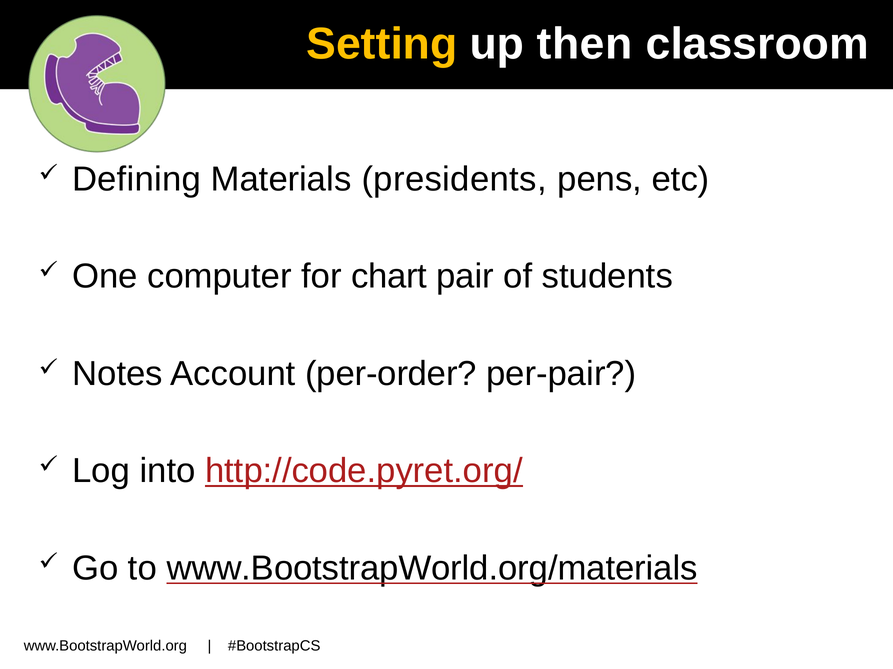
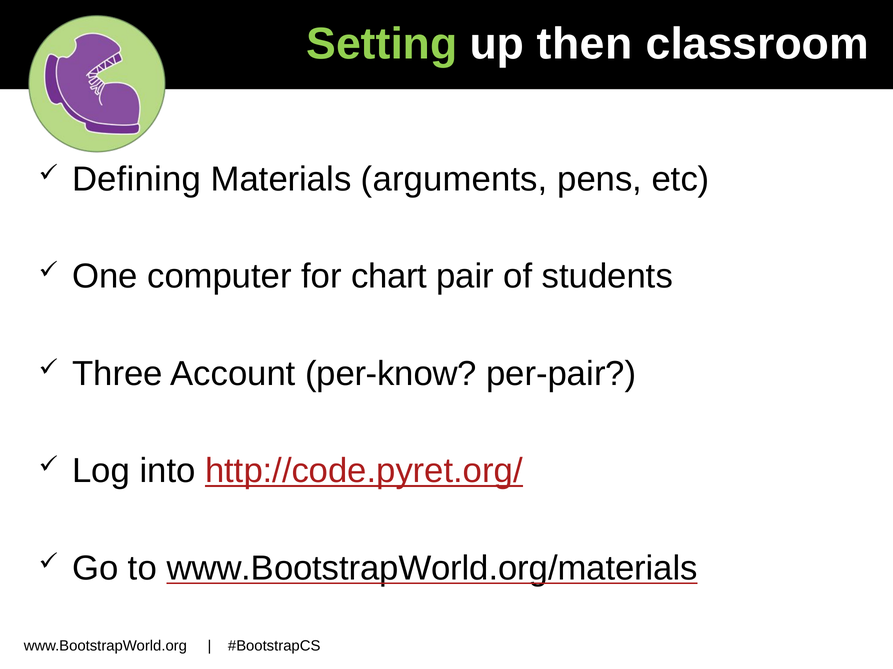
Setting colour: yellow -> light green (382, 44)
presidents: presidents -> arguments (454, 180)
Notes: Notes -> Three (117, 374)
per-order: per-order -> per-know (391, 374)
